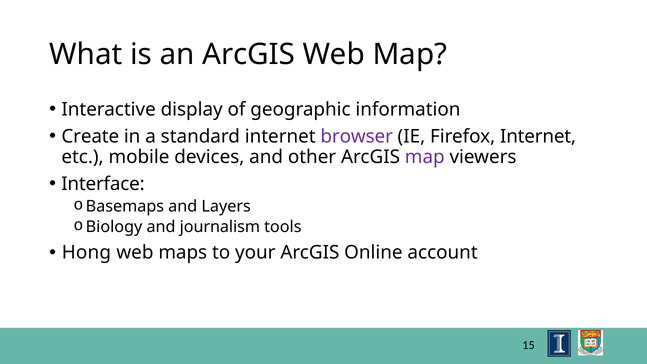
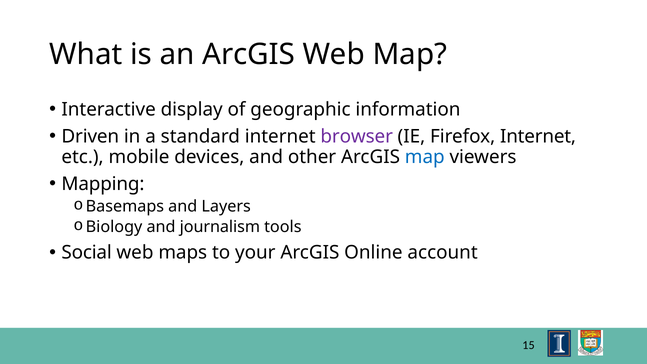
Create: Create -> Driven (90, 136)
map colour: purple -> blue (425, 157)
Interface: Interface -> Mapping (103, 184)
Hong: Hong -> Social (87, 253)
